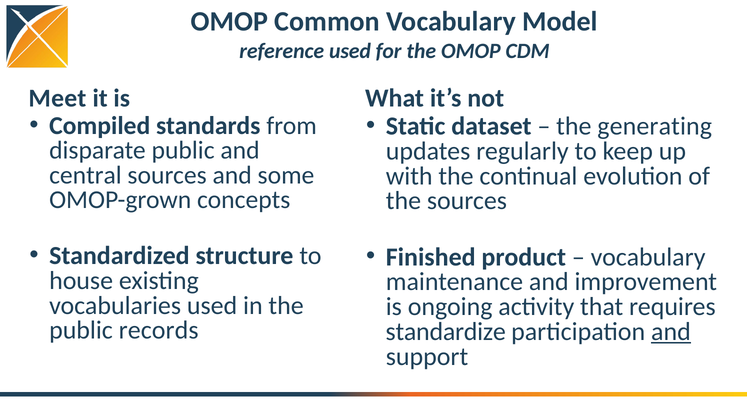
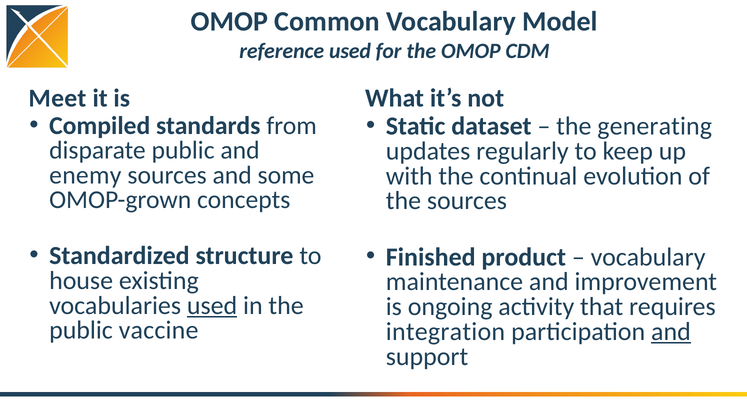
central: central -> enemy (85, 175)
used underline: none -> present (212, 306)
records: records -> vaccine (159, 331)
standardize: standardize -> integration (445, 332)
